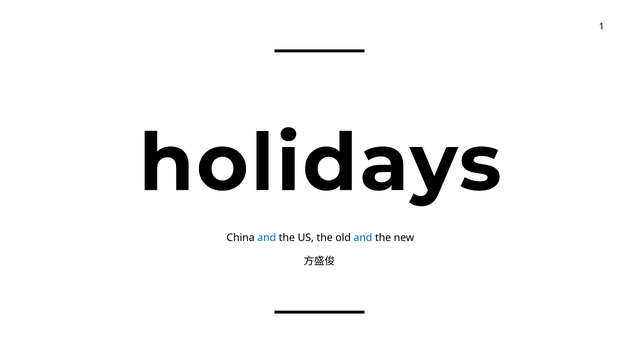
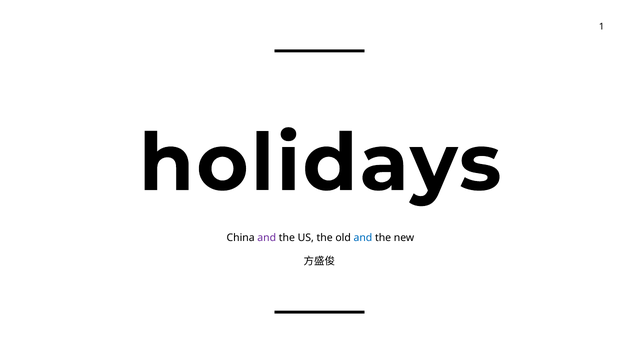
and colour: blue -> purple (267, 238)
